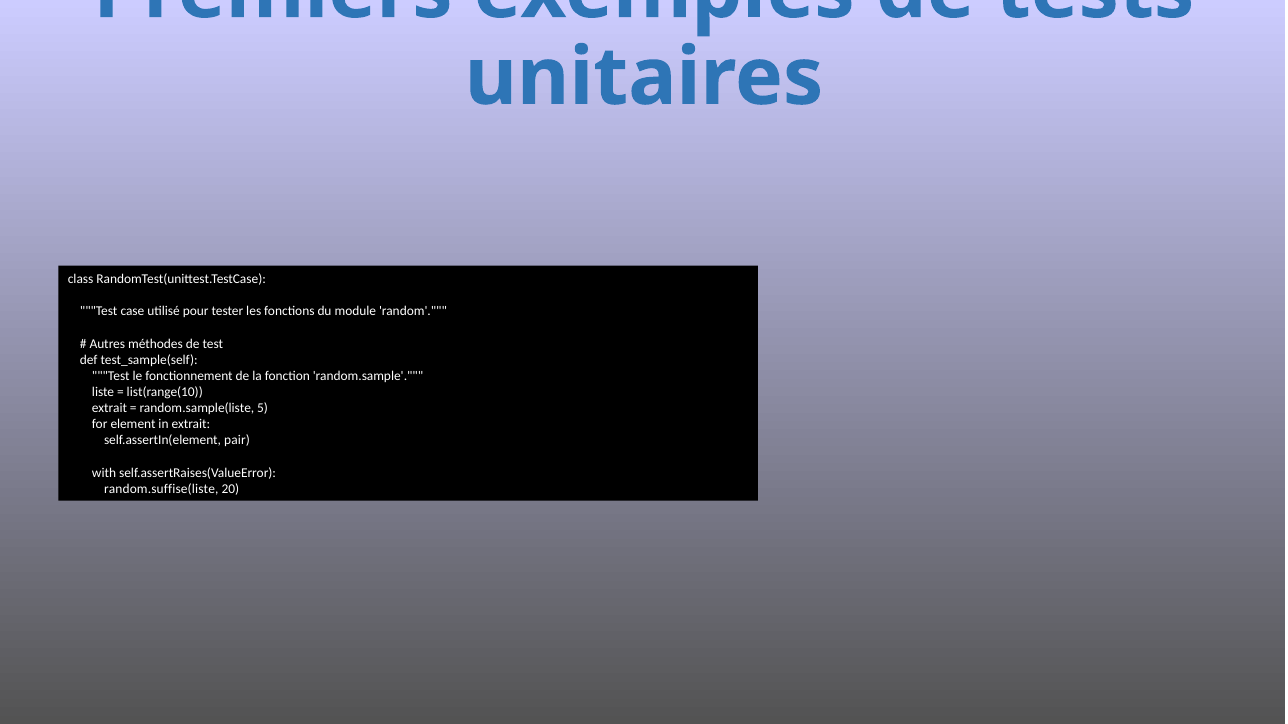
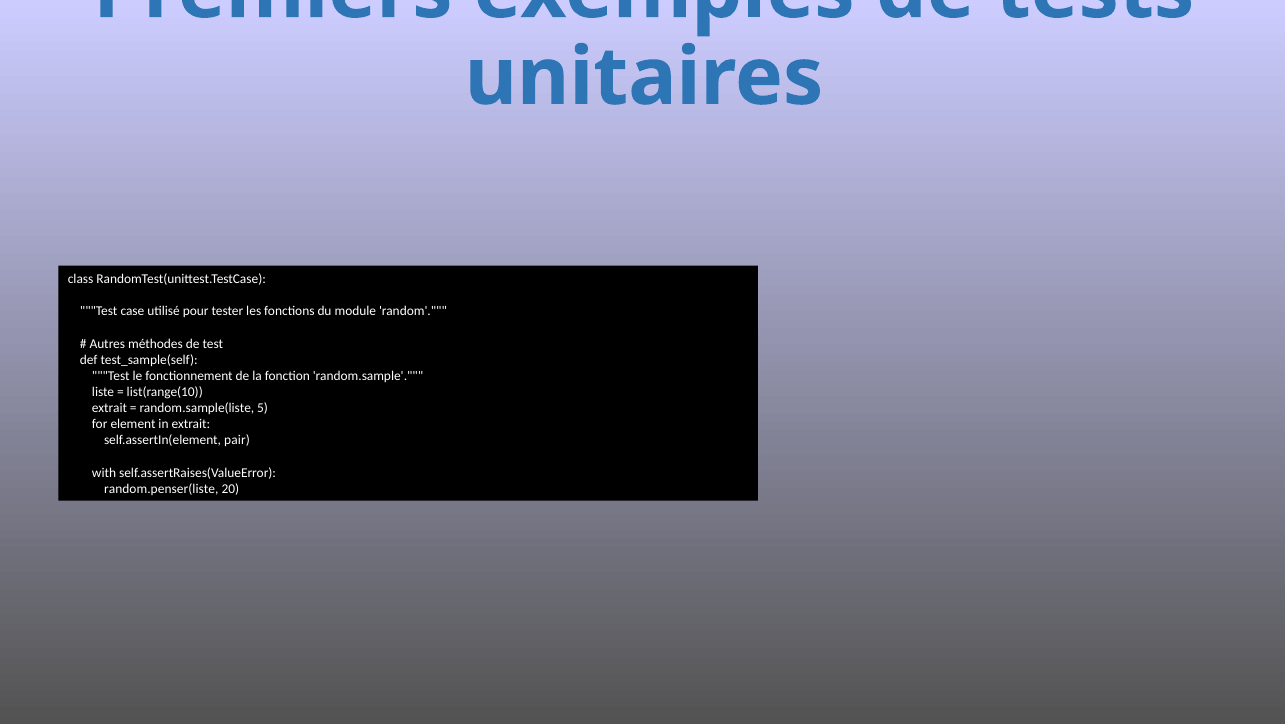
random.suffise(liste: random.suffise(liste -> random.penser(liste (161, 489)
